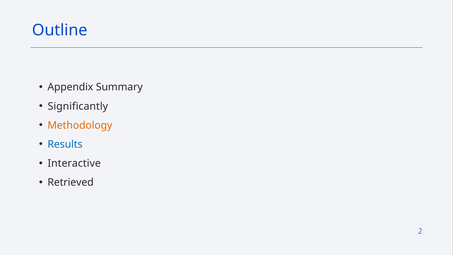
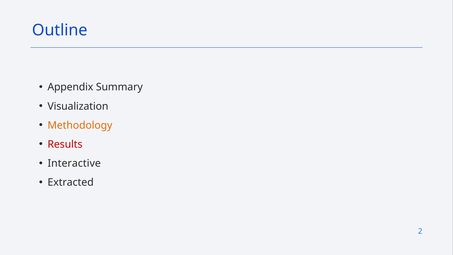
Significantly: Significantly -> Visualization (78, 106)
Results colour: blue -> red (65, 144)
Retrieved: Retrieved -> Extracted (71, 182)
